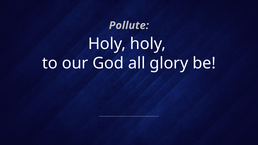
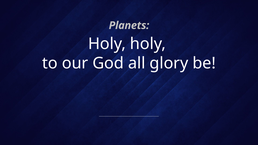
Pollute: Pollute -> Planets (129, 25)
